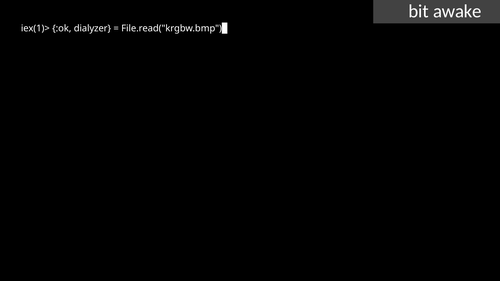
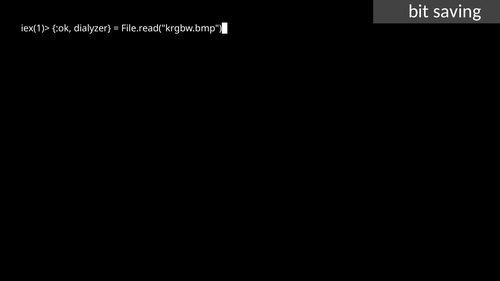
awake: awake -> saving (457, 11)
